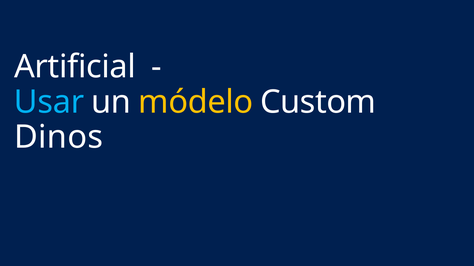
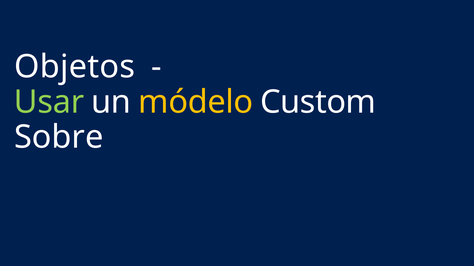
Artificial: Artificial -> Objetos (75, 67)
Usar colour: light blue -> light green (49, 102)
Dinos: Dinos -> Sobre (59, 137)
